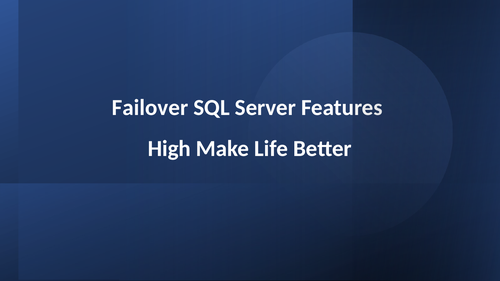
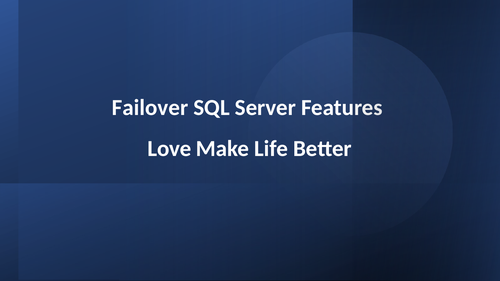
High: High -> Love (169, 149)
